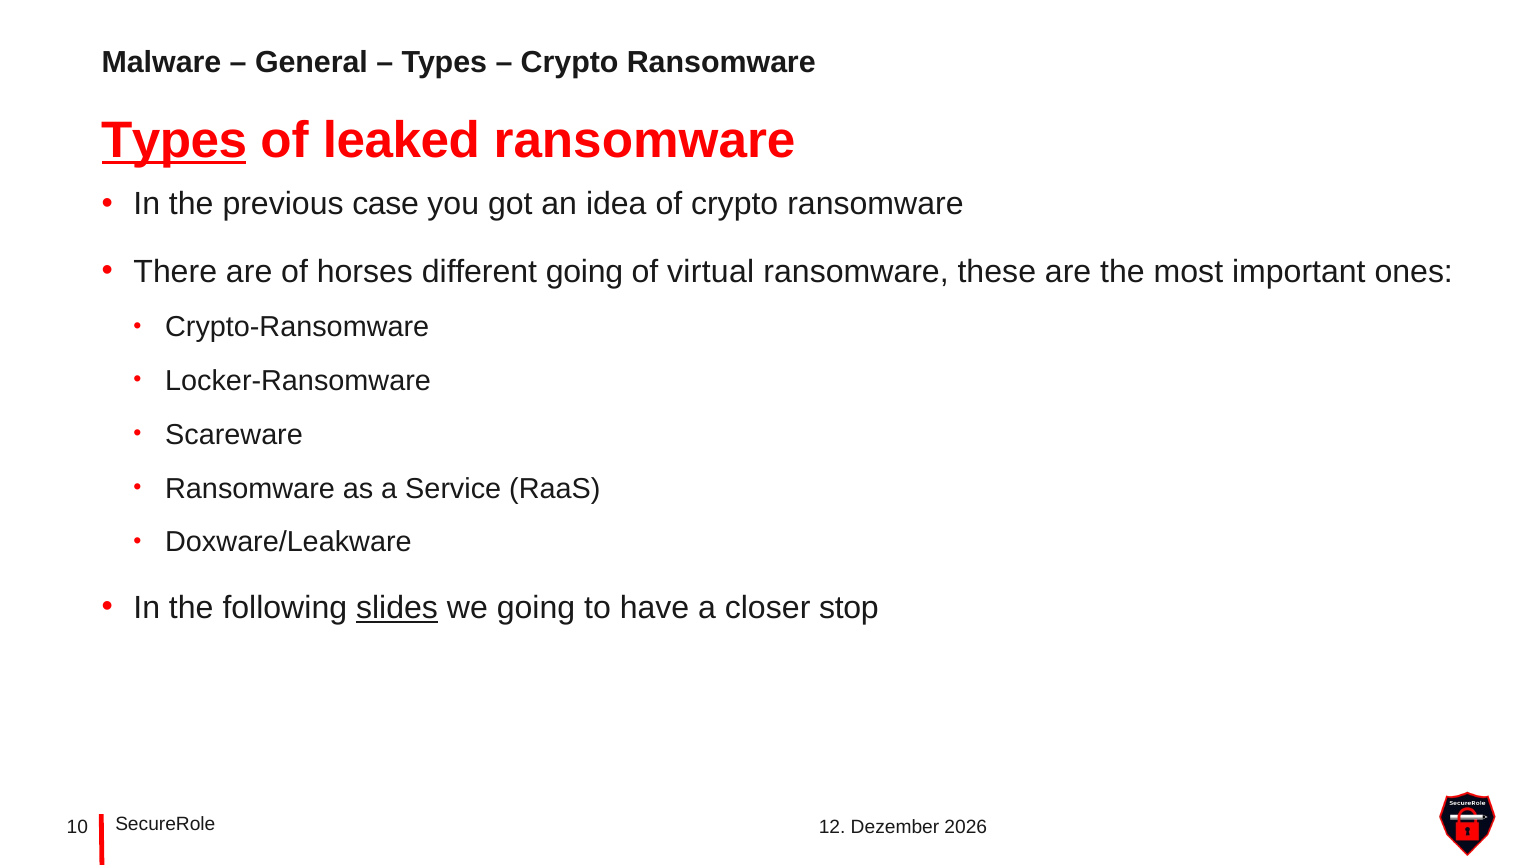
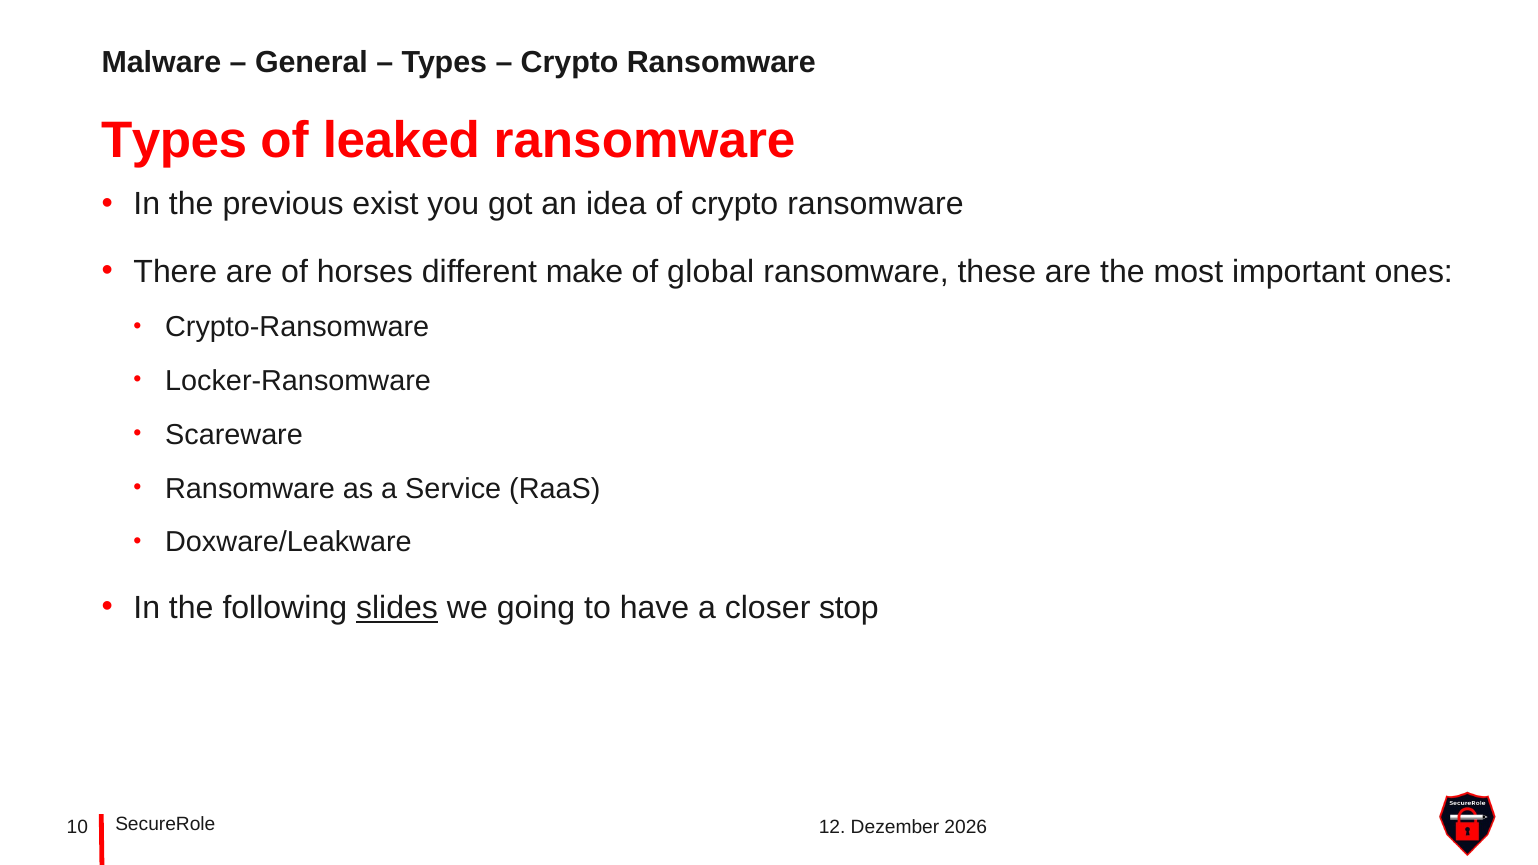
Types underline: present -> none (174, 140)
case: case -> exist (385, 204)
different going: going -> make (585, 271)
virtual: virtual -> global (711, 271)
